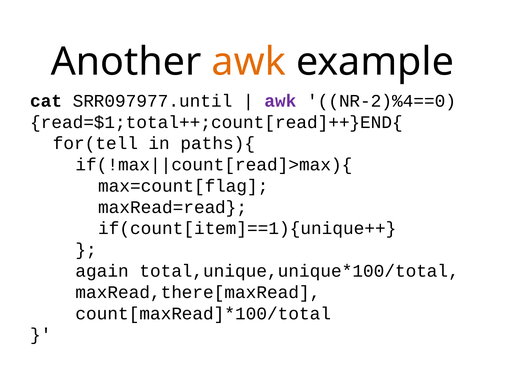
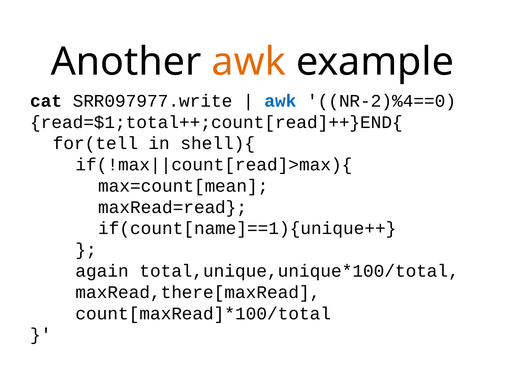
SRR097977.until: SRR097977.until -> SRR097977.write (153, 101)
awk colour: purple -> blue (280, 101)
paths){: paths){ -> shell){ (218, 144)
max=count[flag: max=count[flag -> max=count[mean (183, 186)
if(count[item]==1){unique++: if(count[item]==1){unique++ -> if(count[name]==1){unique++ (247, 229)
